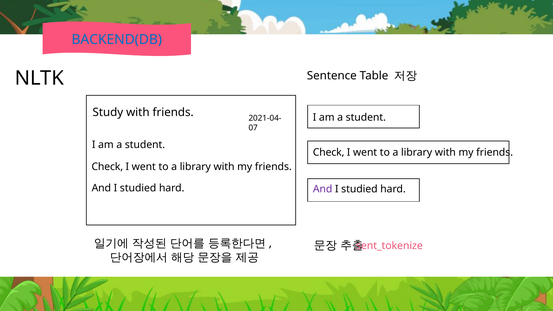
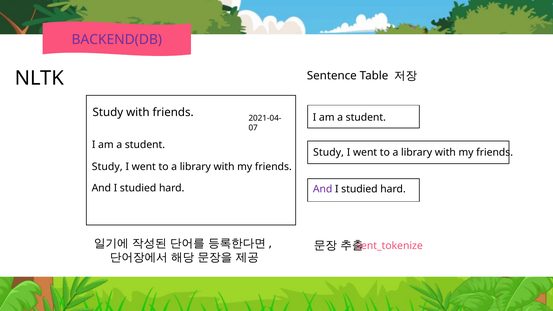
BACKEND(DB colour: blue -> purple (117, 40)
Check: Check -> Study (329, 152)
Check: Check -> Study (107, 167)
